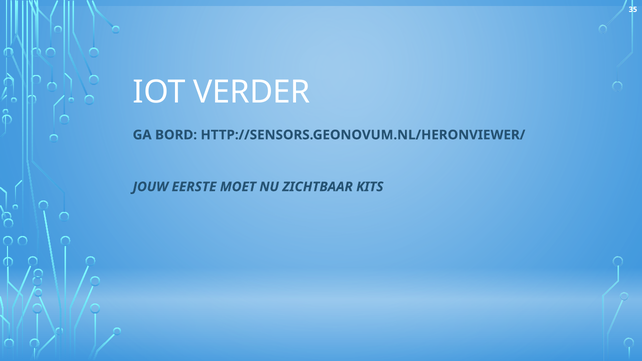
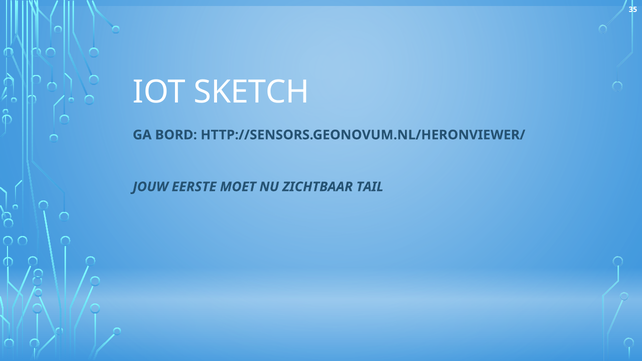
VERDER: VERDER -> SKETCH (252, 92)
KITS: KITS -> TAIL (370, 187)
